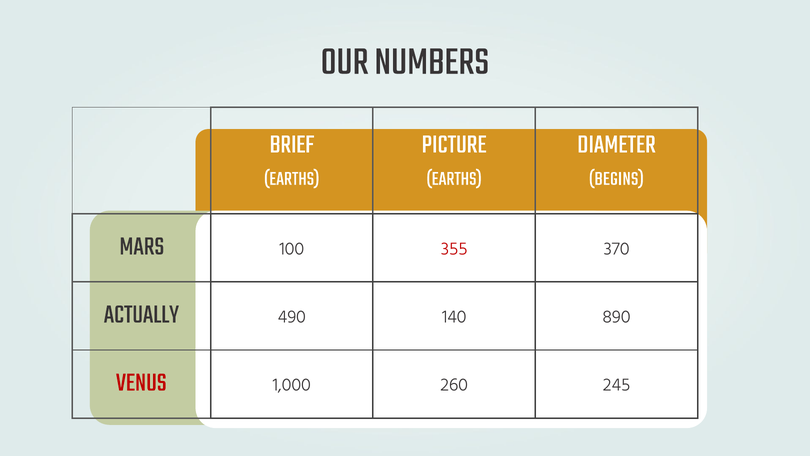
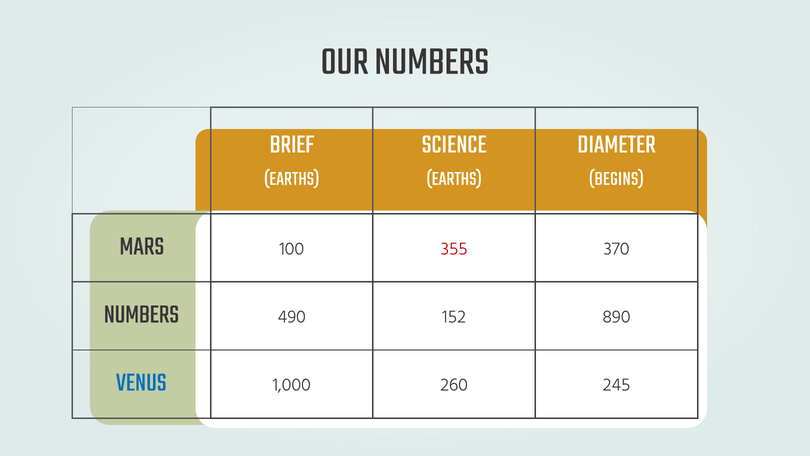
PICTURE: PICTURE -> SCIENCE (454, 143)
ACTUALLY: ACTUALLY -> NUMBERS (141, 313)
140: 140 -> 152 (454, 317)
VENUS colour: red -> blue (141, 381)
